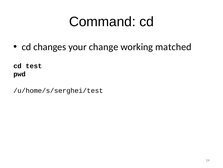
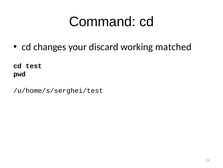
change: change -> discard (104, 47)
